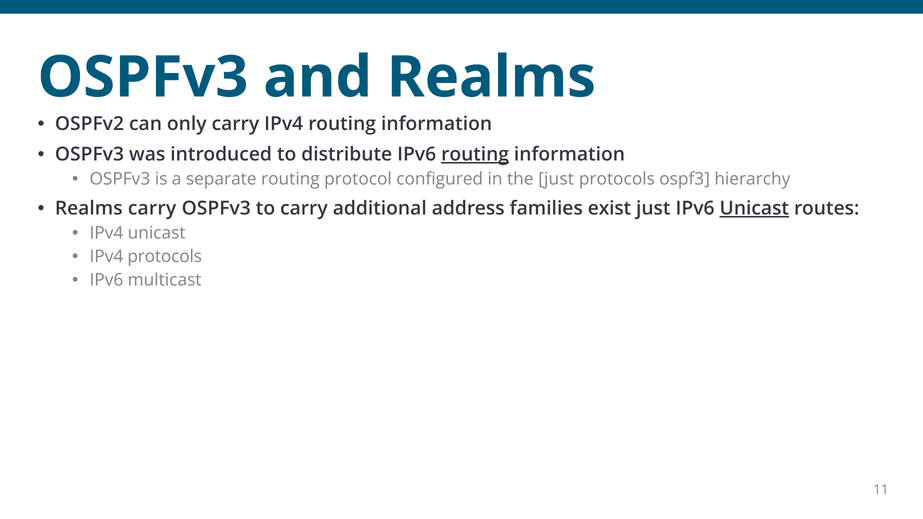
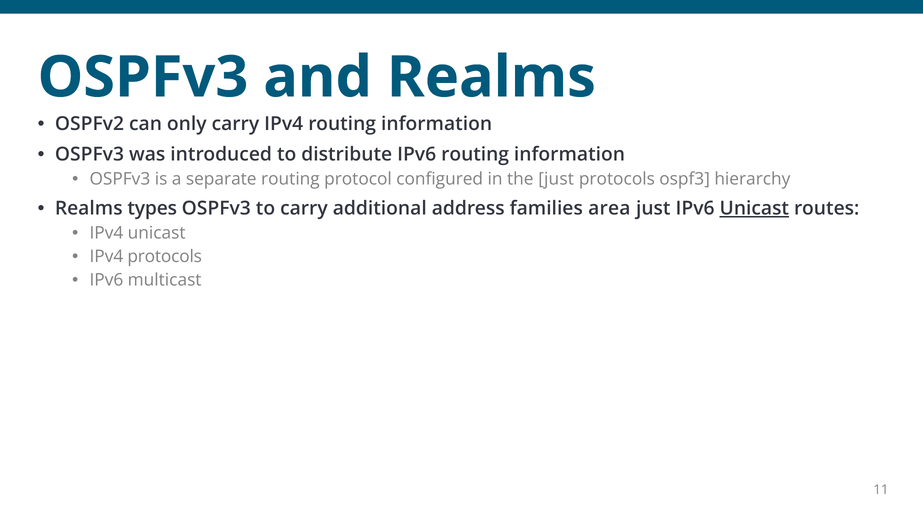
routing underline: present -> none (475, 155)
Realms carry: carry -> types (152, 209)
exist: exist -> area (609, 209)
